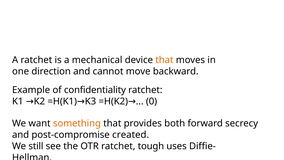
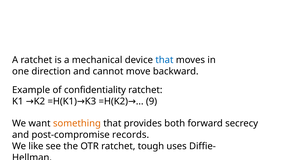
that colour: orange -> blue (164, 60)
0: 0 -> 9 (152, 101)
created: created -> records (131, 134)
still: still -> like (36, 146)
